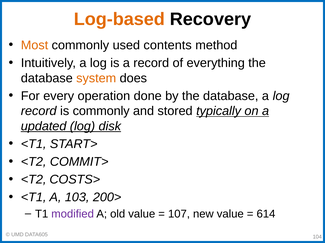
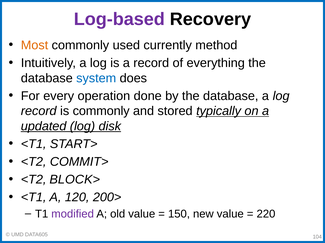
Log-based colour: orange -> purple (119, 19)
contents: contents -> currently (168, 45)
system colour: orange -> blue (96, 78)
COSTS>: COSTS> -> BLOCK> (75, 180)
103: 103 -> 120 (77, 198)
107: 107 -> 150 (179, 215)
614: 614 -> 220 (266, 215)
